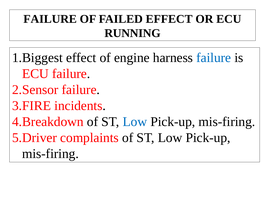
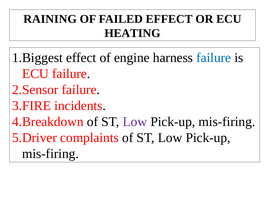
FAILURE: FAILURE -> RAINING (50, 19)
RUNNING: RUNNING -> HEATING (132, 33)
Low colour: blue -> purple (135, 122)
